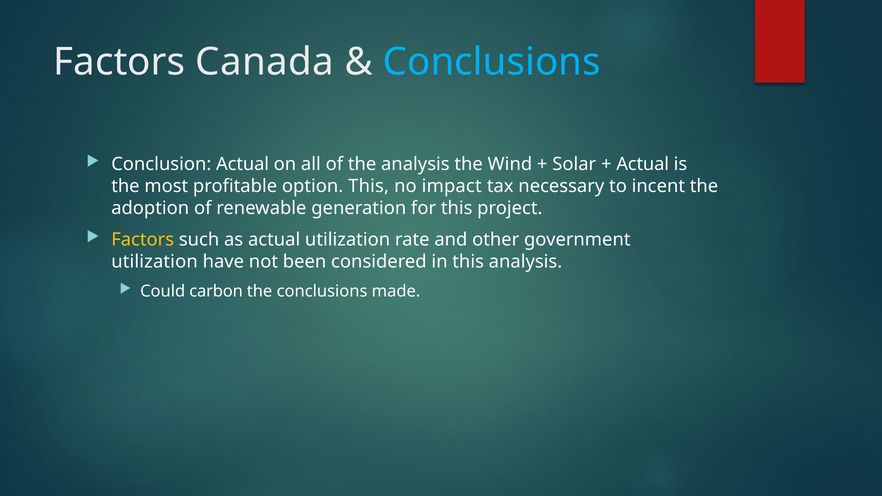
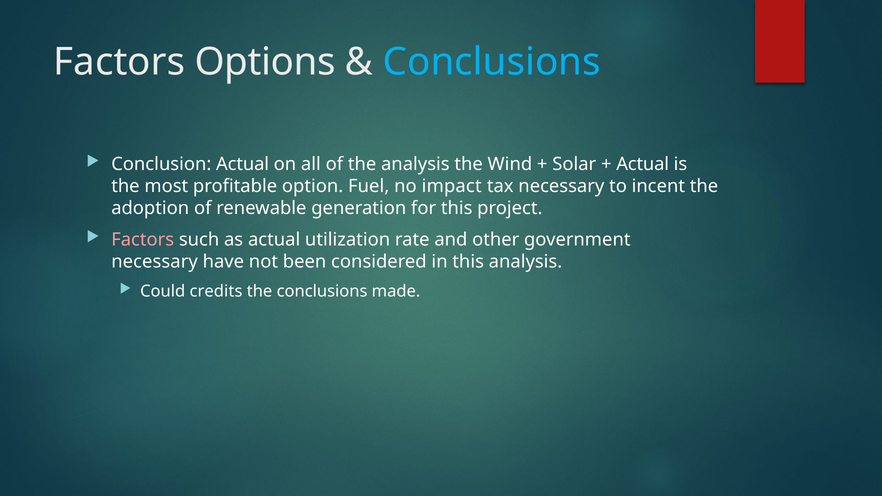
Canada: Canada -> Options (265, 62)
option This: This -> Fuel (369, 186)
Factors colour: yellow -> pink (143, 240)
utilization: utilization -> necessary (155, 262)
carbon: carbon -> credits (216, 292)
